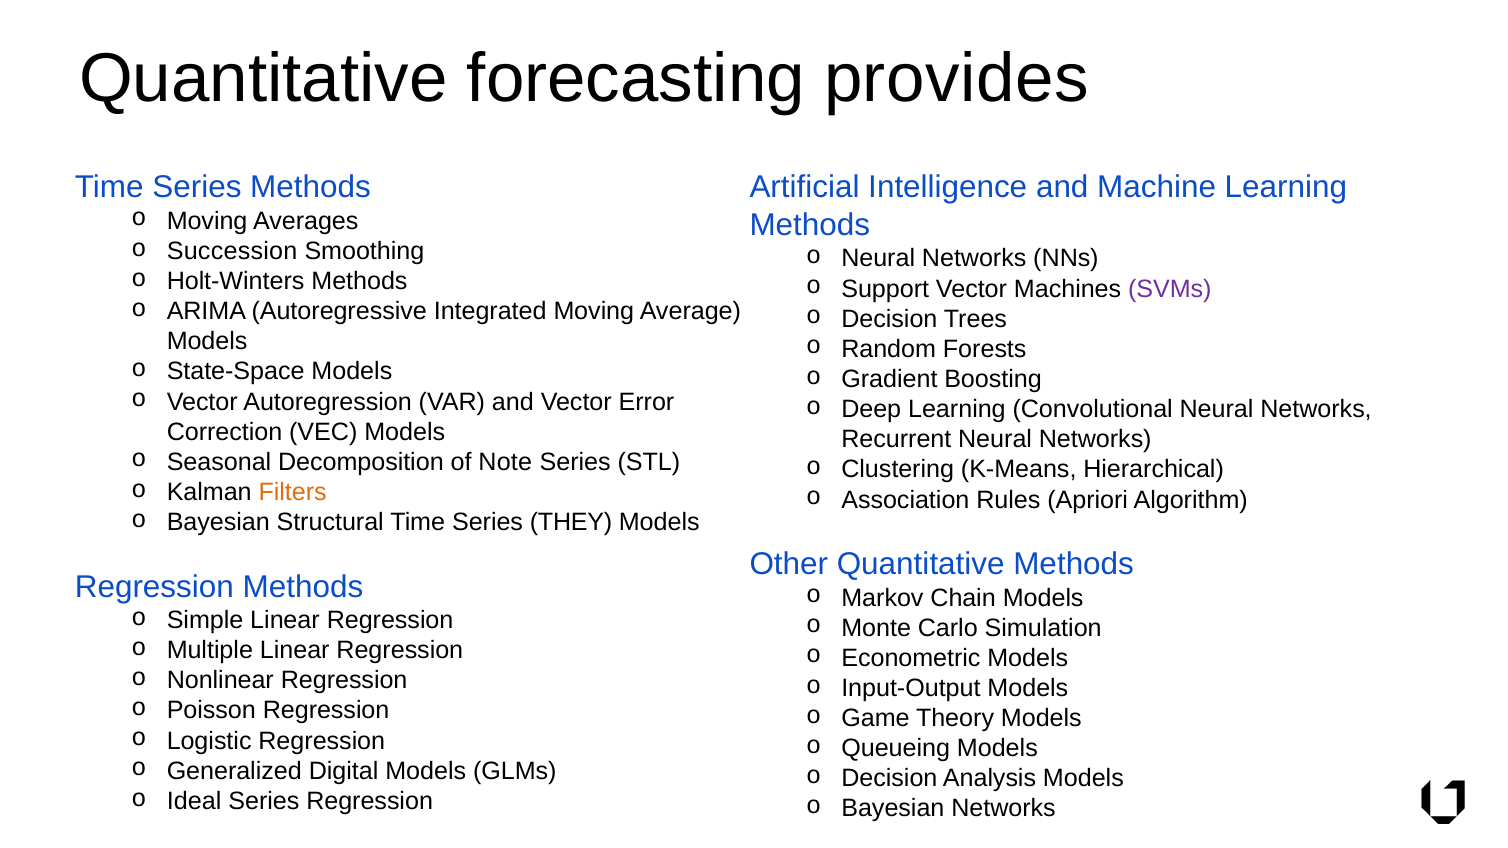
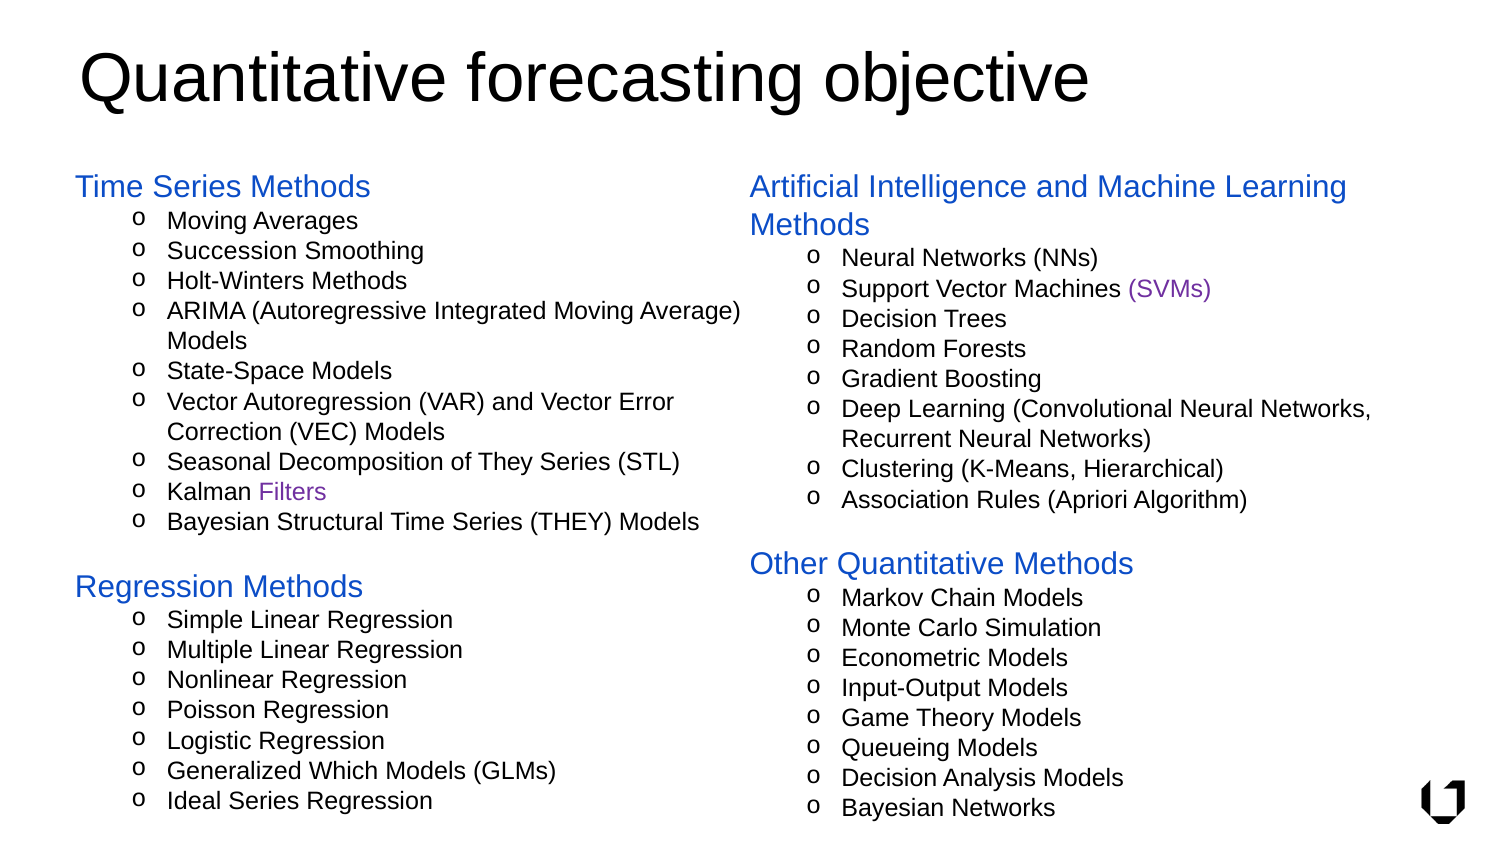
provides: provides -> objective (957, 79)
of Note: Note -> They (506, 462)
Filters colour: orange -> purple (293, 492)
Digital: Digital -> Which (344, 771)
